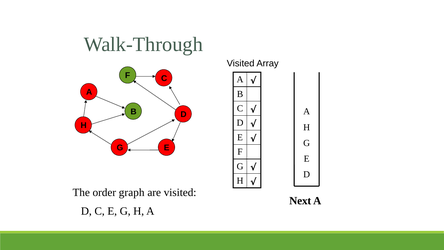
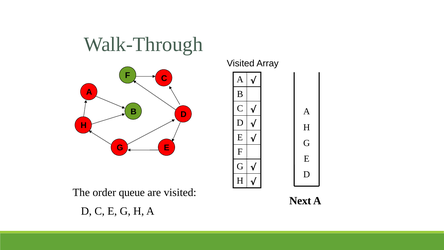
graph: graph -> queue (132, 192)
